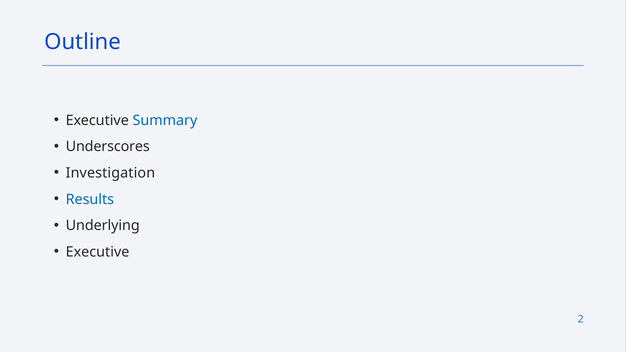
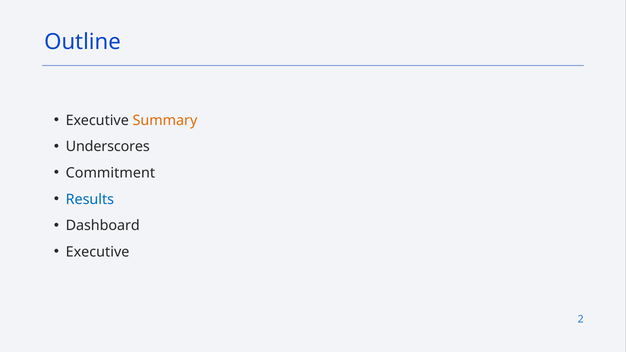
Summary colour: blue -> orange (165, 120)
Investigation: Investigation -> Commitment (110, 173)
Underlying: Underlying -> Dashboard (103, 226)
